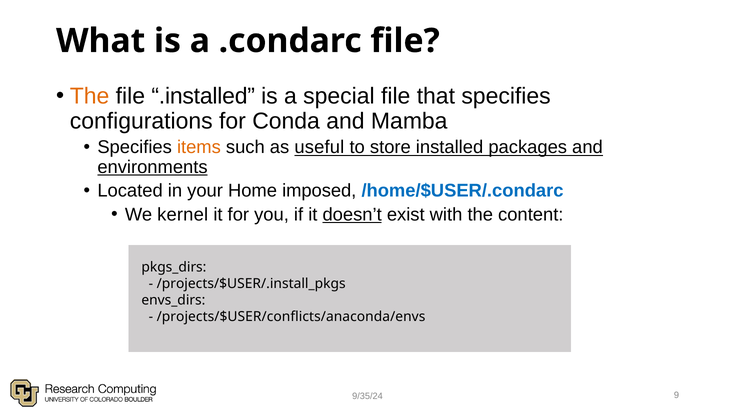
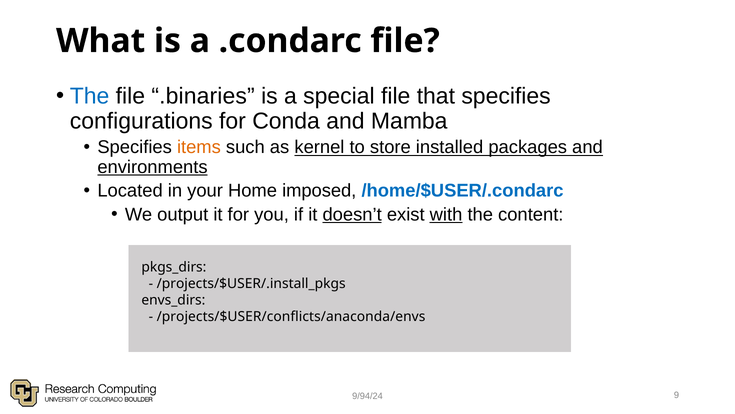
The colour: orange -> blue (90, 96)
.installed: .installed -> .binaries (203, 96)
useful: useful -> kernel (319, 147)
kernel: kernel -> output (183, 214)
with underline: none -> present (446, 214)
9/35/24: 9/35/24 -> 9/94/24 (367, 396)
